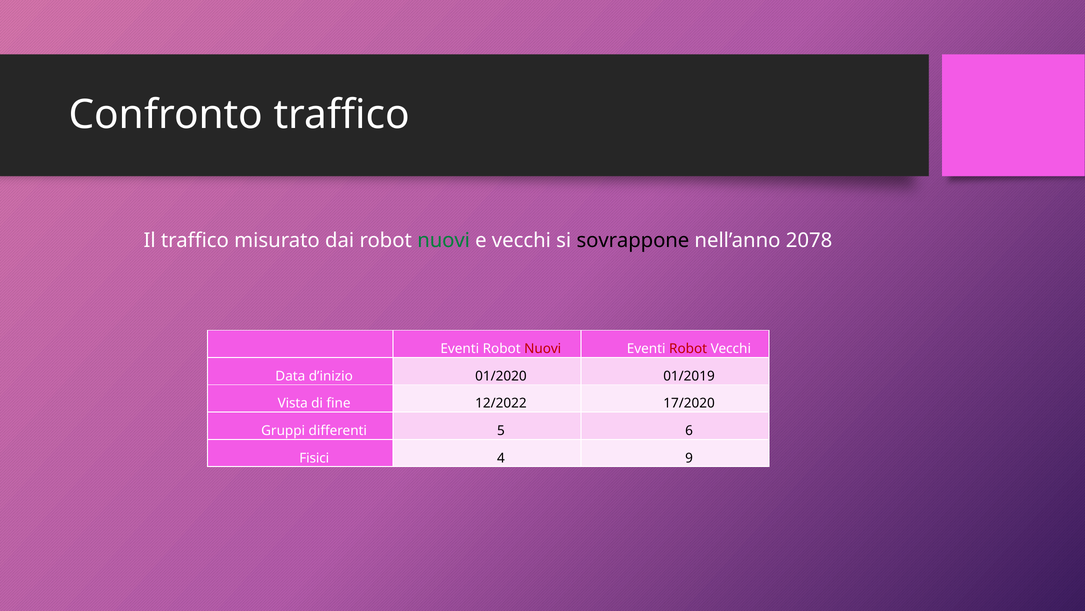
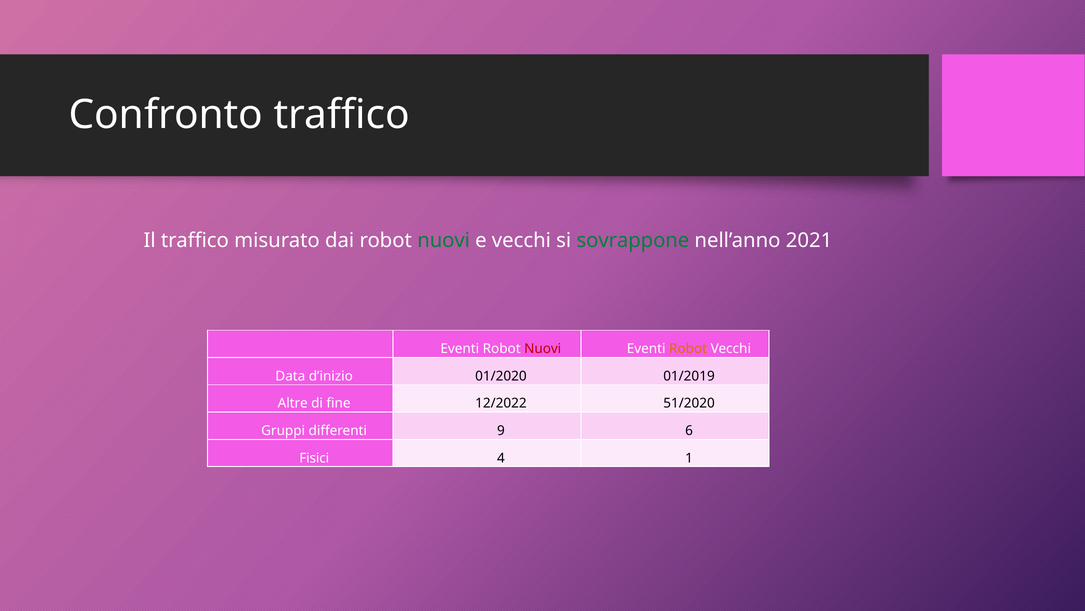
sovrappone colour: black -> green (633, 240)
2078: 2078 -> 2021 (809, 240)
Robot colour: red -> orange (688, 349)
Vista: Vista -> Altre (293, 403)
17/2020: 17/2020 -> 51/2020 (689, 403)
5: 5 -> 9 (501, 430)
9: 9 -> 1 (689, 458)
